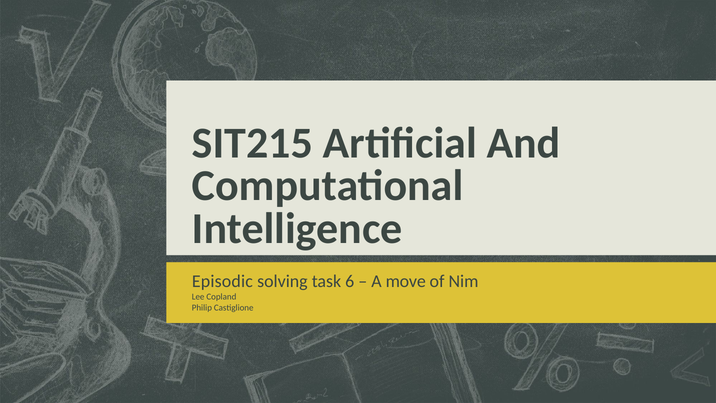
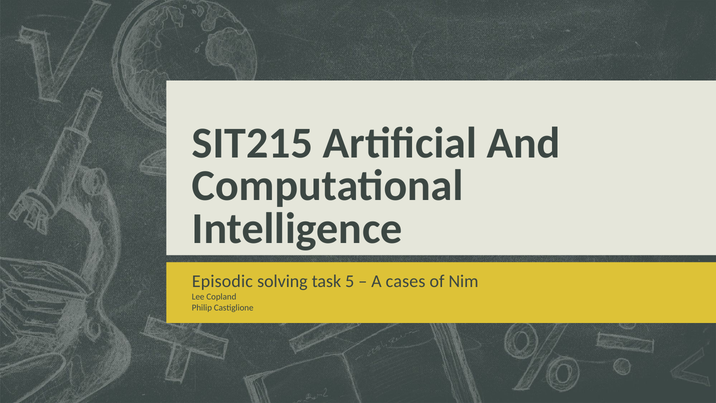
6: 6 -> 5 (350, 281)
move: move -> cases (406, 281)
